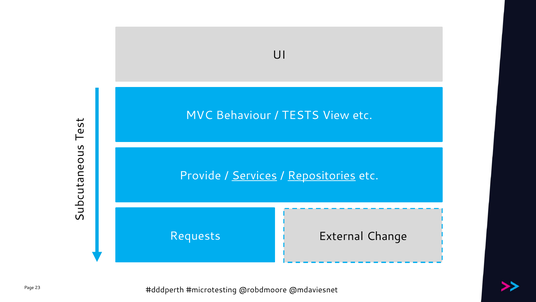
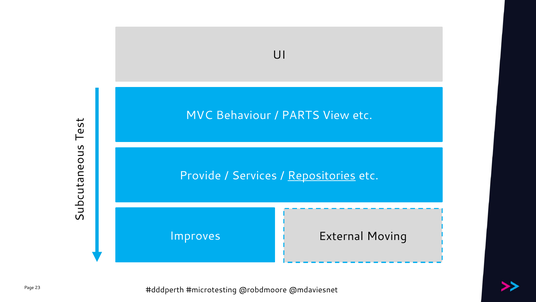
TESTS: TESTS -> PARTS (301, 115)
Services underline: present -> none (254, 175)
Requests: Requests -> Improves (195, 236)
Change: Change -> Moving (387, 236)
